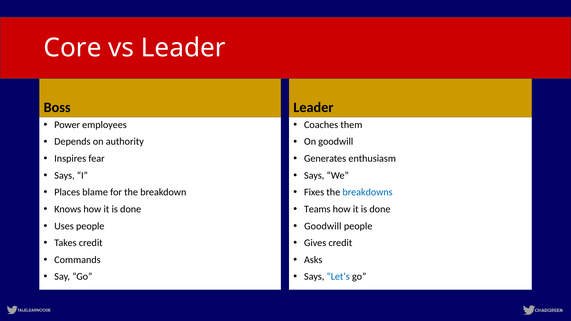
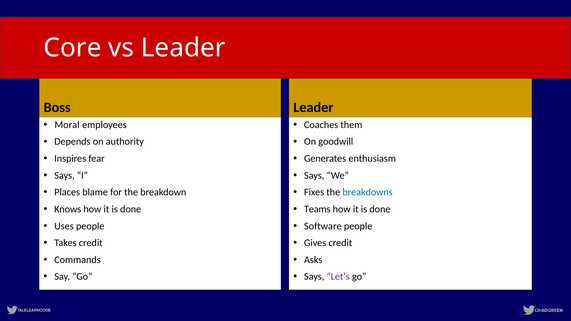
Power: Power -> Moral (67, 125)
Goodwill: Goodwill -> Software (323, 226)
Let’s colour: blue -> purple (338, 277)
